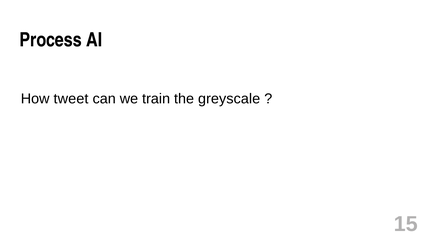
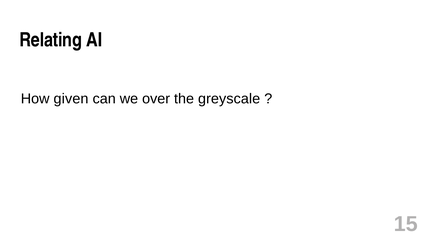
Process: Process -> Relating (51, 40)
tweet: tweet -> given (71, 99)
train: train -> over (156, 99)
